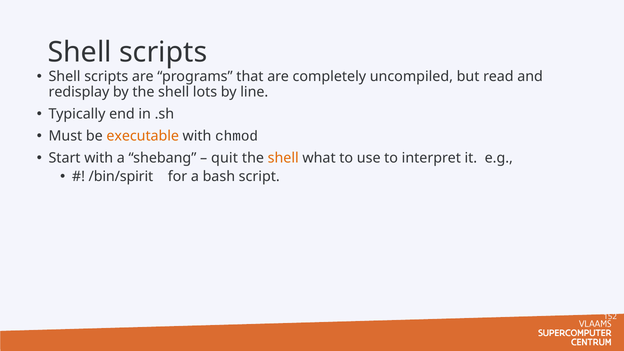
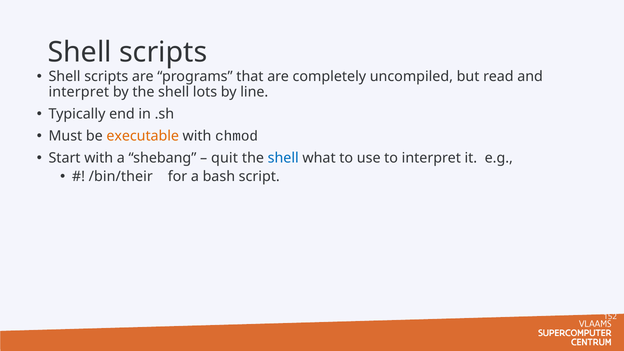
redisplay: redisplay -> interpret (79, 92)
shell colour: orange -> blue (283, 158)
/bin/spirit: /bin/spirit -> /bin/their (121, 177)
